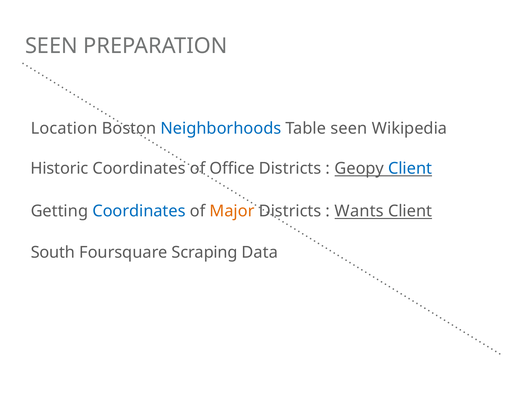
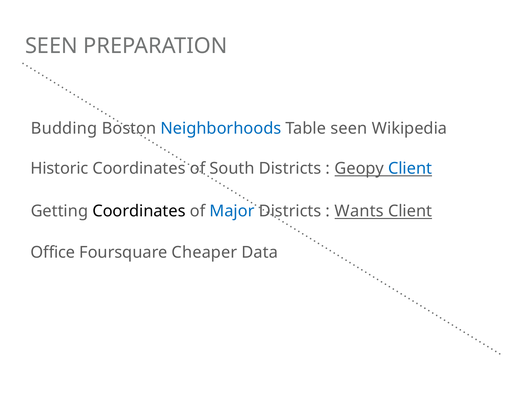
Location: Location -> Budding (64, 128)
Office: Office -> South (232, 168)
Coordinates colour: blue -> black (139, 211)
Major colour: orange -> blue (232, 211)
South: South -> Office (53, 252)
Scraping: Scraping -> Cheaper (204, 252)
